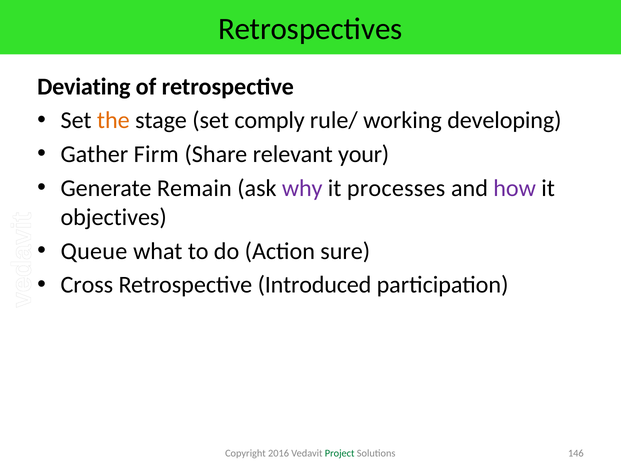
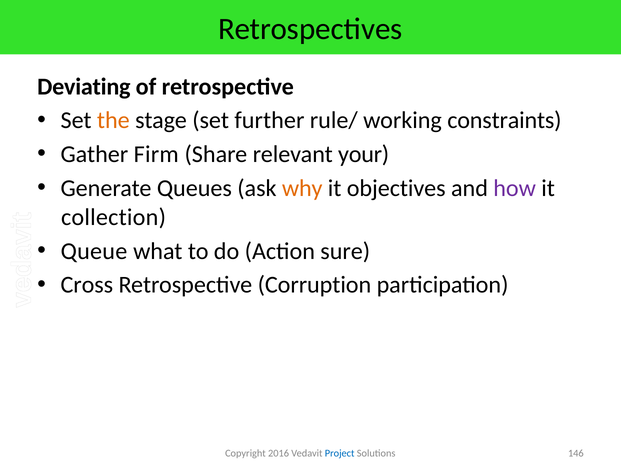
comply: comply -> further (269, 120)
developing: developing -> constraints (504, 120)
Remain: Remain -> Queues (194, 188)
why colour: purple -> orange (302, 188)
processes: processes -> objectives (396, 188)
objectives: objectives -> collection (113, 217)
Introduced: Introduced -> Corruption (314, 285)
Project colour: green -> blue (340, 453)
